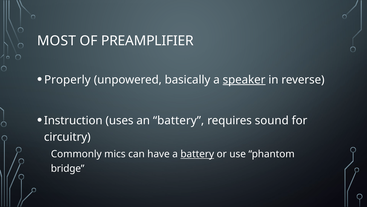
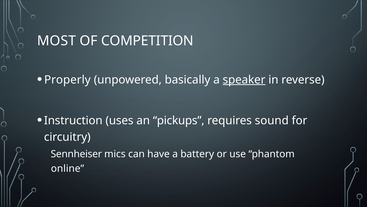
PREAMPLIFIER: PREAMPLIFIER -> COMPETITION (147, 41)
an battery: battery -> pickups (179, 120)
Commonly: Commonly -> Sennheiser (76, 154)
battery underline: present -> none (197, 154)
bridge: bridge -> online (68, 168)
